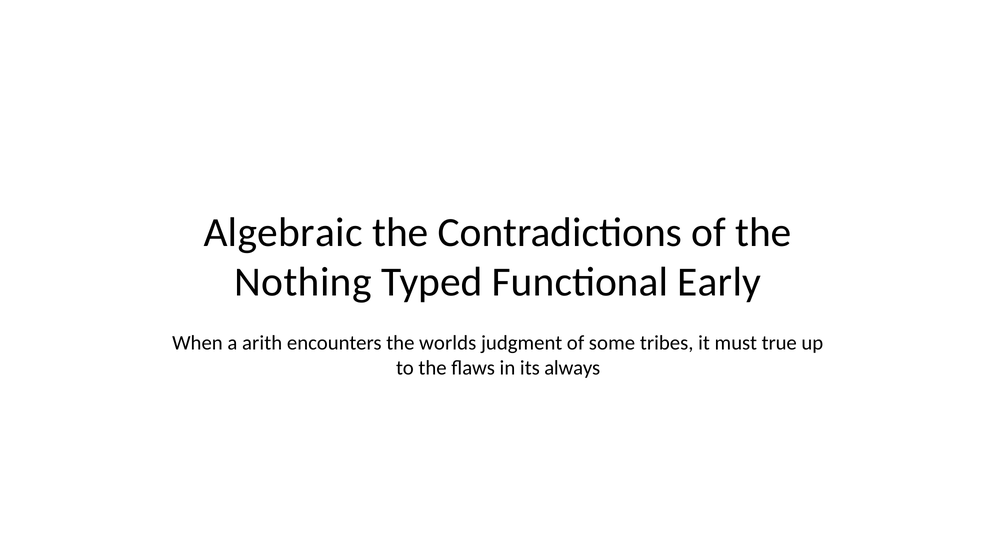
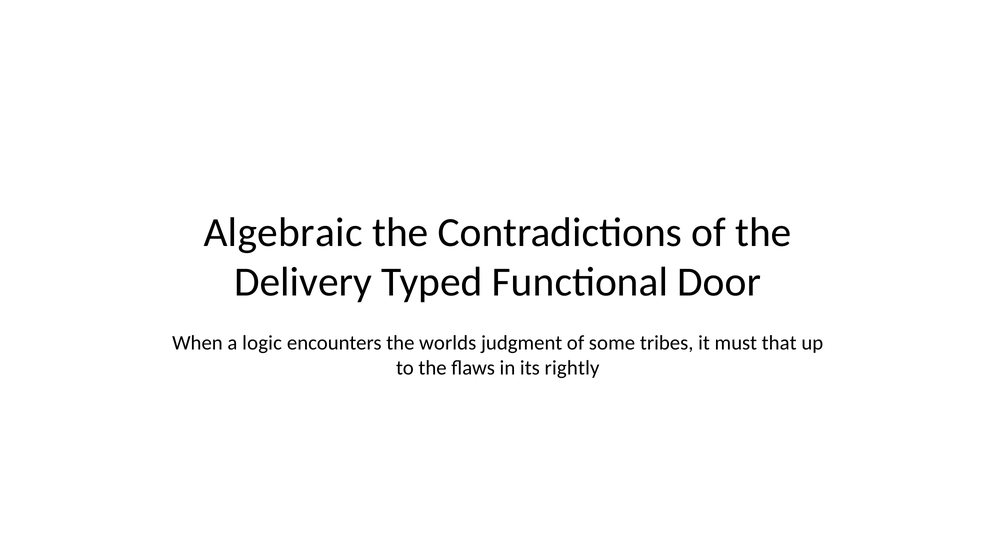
Nothing: Nothing -> Delivery (303, 282)
Early: Early -> Door (719, 282)
arith: arith -> logic (262, 343)
true: true -> that (779, 343)
always: always -> rightly (572, 368)
